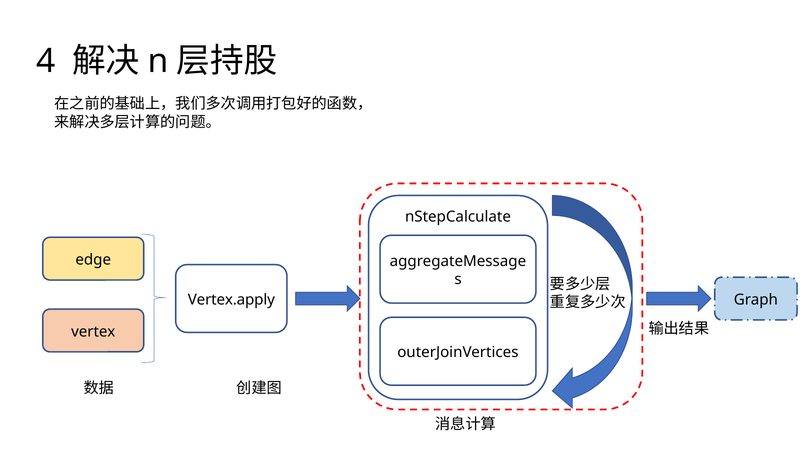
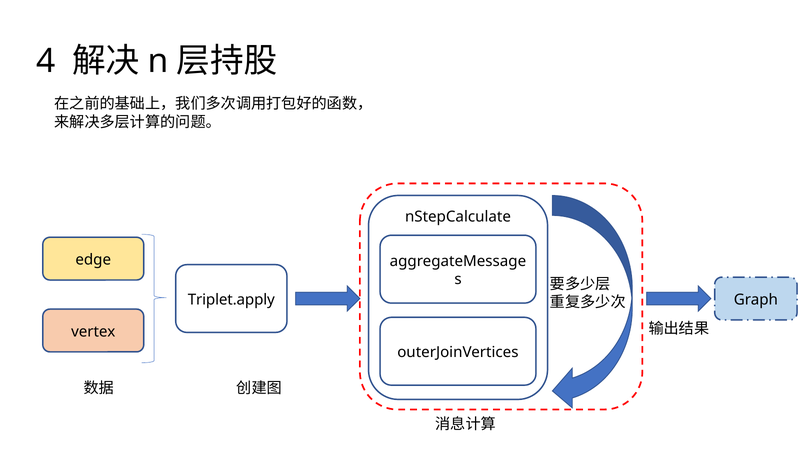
Vertex.apply: Vertex.apply -> Triplet.apply (231, 300)
